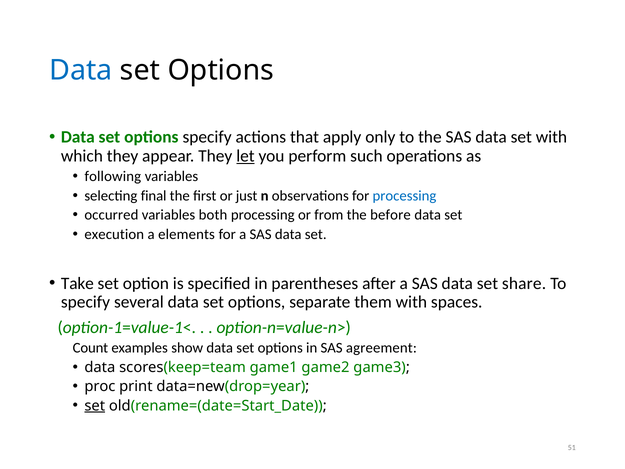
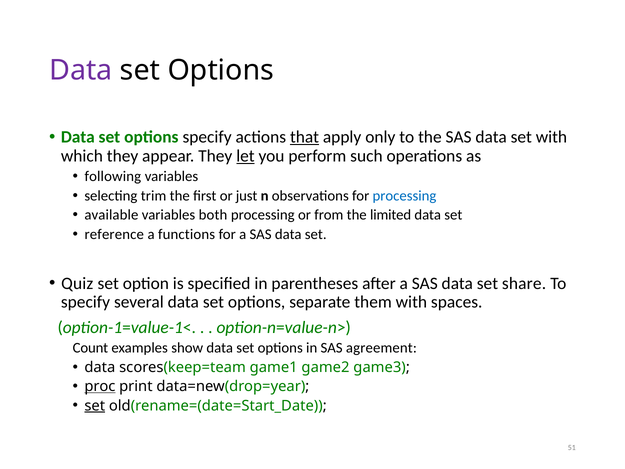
Data colour: blue -> purple (81, 70)
that underline: none -> present (304, 137)
final: final -> trim (154, 196)
occurred: occurred -> available (111, 215)
before: before -> limited (391, 215)
execution: execution -> reference (114, 234)
elements: elements -> functions (187, 234)
Take: Take -> Quiz (77, 283)
proc underline: none -> present (100, 386)
